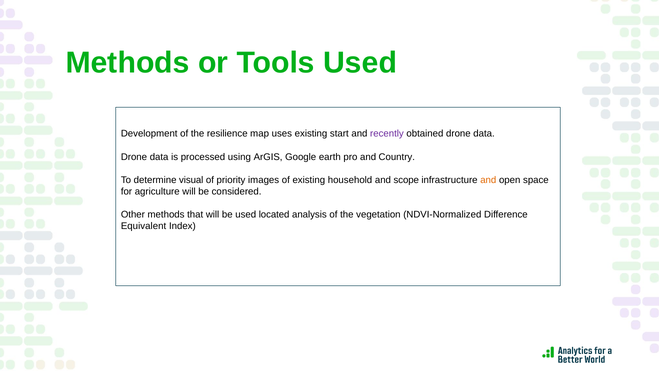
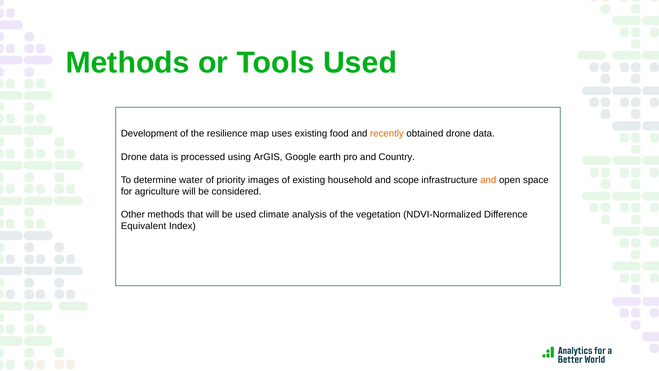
start: start -> food (339, 134)
recently colour: purple -> orange (387, 134)
visual: visual -> water (191, 180)
located: located -> climate (274, 214)
